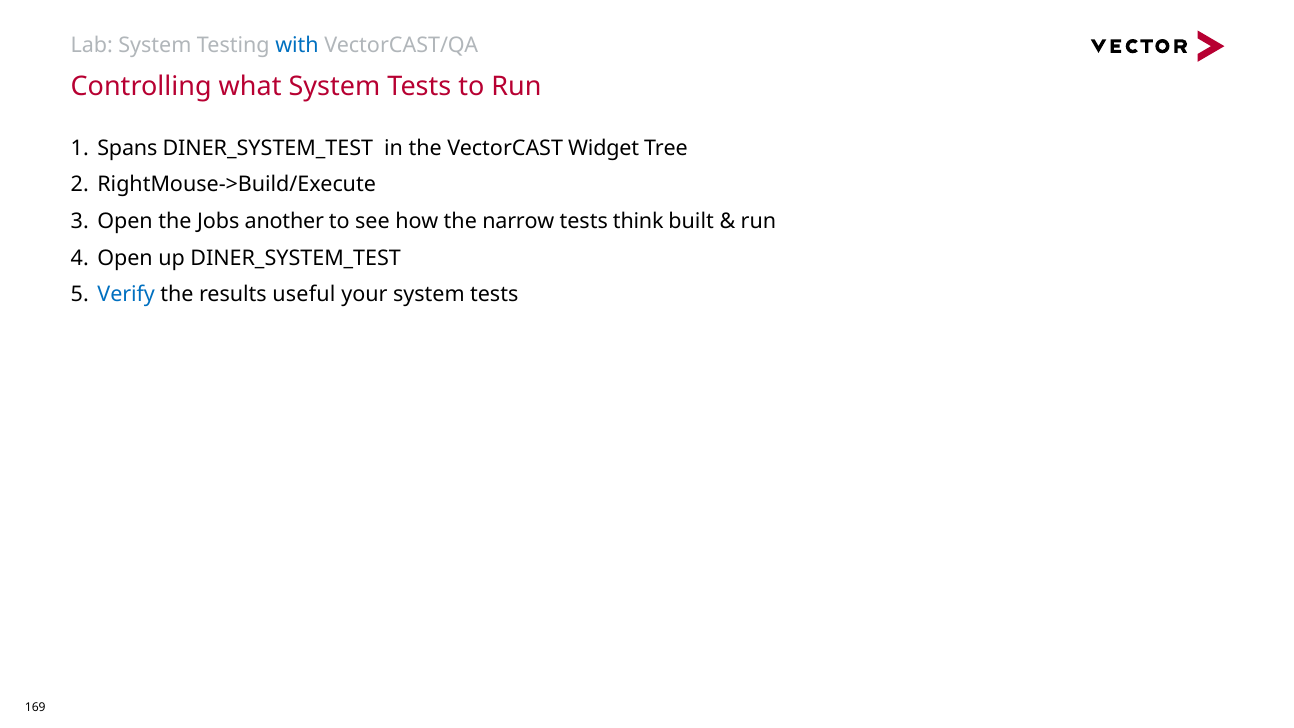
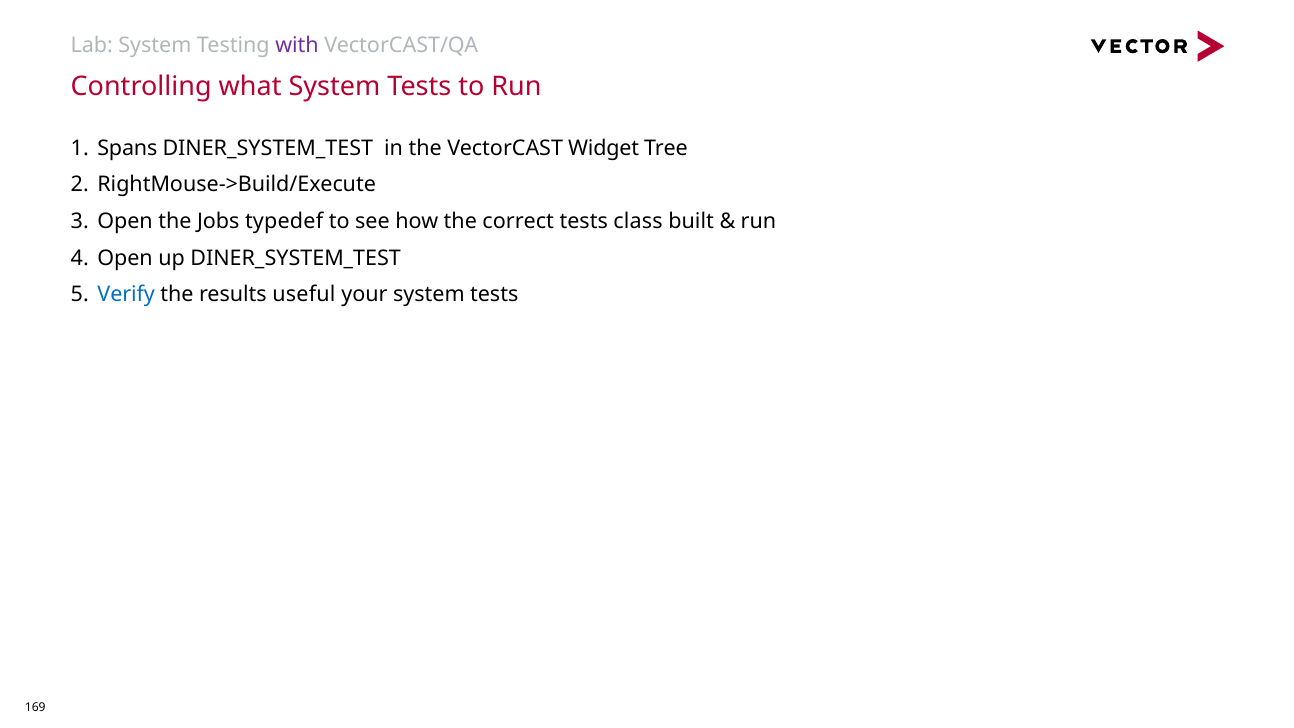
with colour: blue -> purple (297, 46)
another: another -> typedef (284, 221)
narrow: narrow -> correct (518, 221)
think: think -> class (638, 221)
